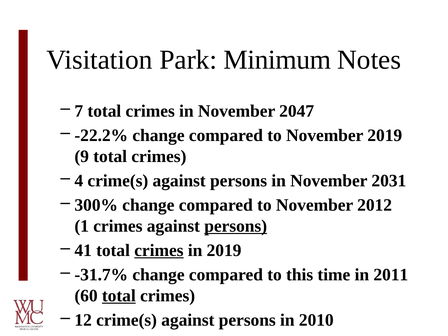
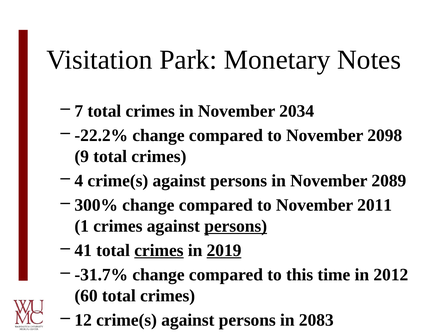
Minimum: Minimum -> Monetary (277, 60)
2047: 2047 -> 2034 (297, 111)
November 2019: 2019 -> 2098 (385, 135)
2031: 2031 -> 2089 (389, 181)
2012: 2012 -> 2011 (375, 205)
2019 underline: none -> present (224, 250)
2011: 2011 -> 2012 (391, 275)
total underline: present -> none (119, 296)
2010: 2010 -> 2083 (316, 320)
